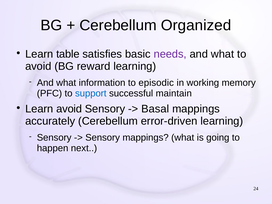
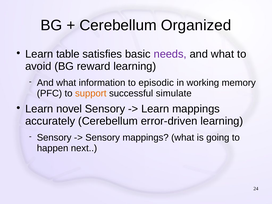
support colour: blue -> orange (91, 93)
maintain: maintain -> simulate (174, 93)
Learn avoid: avoid -> novel (69, 109)
Basal: Basal -> Learn (155, 109)
